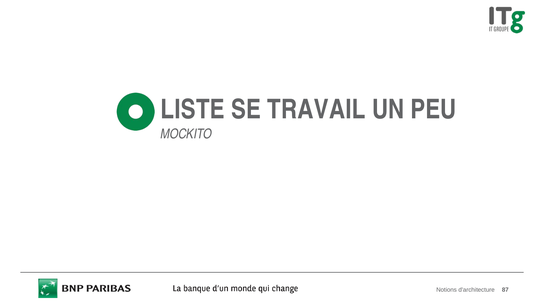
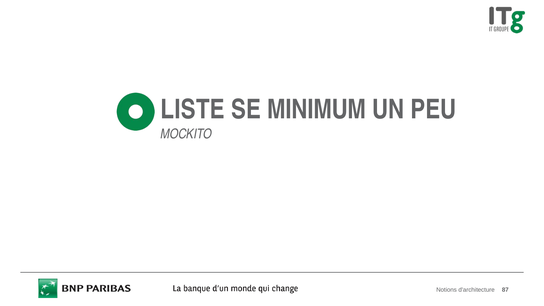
TRAVAIL: TRAVAIL -> MINIMUM (317, 110)
